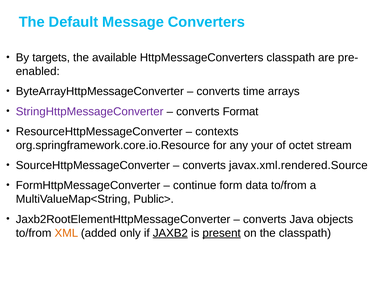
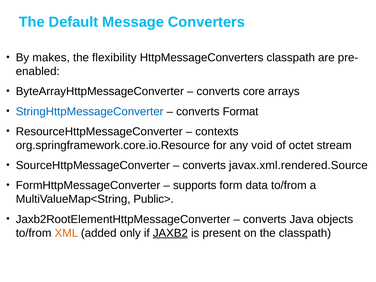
targets: targets -> makes (51, 58)
available: available -> flexibility (114, 58)
time: time -> core (254, 91)
StringHttpMessageConverter colour: purple -> blue (90, 111)
your: your -> void (262, 145)
continue: continue -> supports (195, 185)
present underline: present -> none (222, 233)
